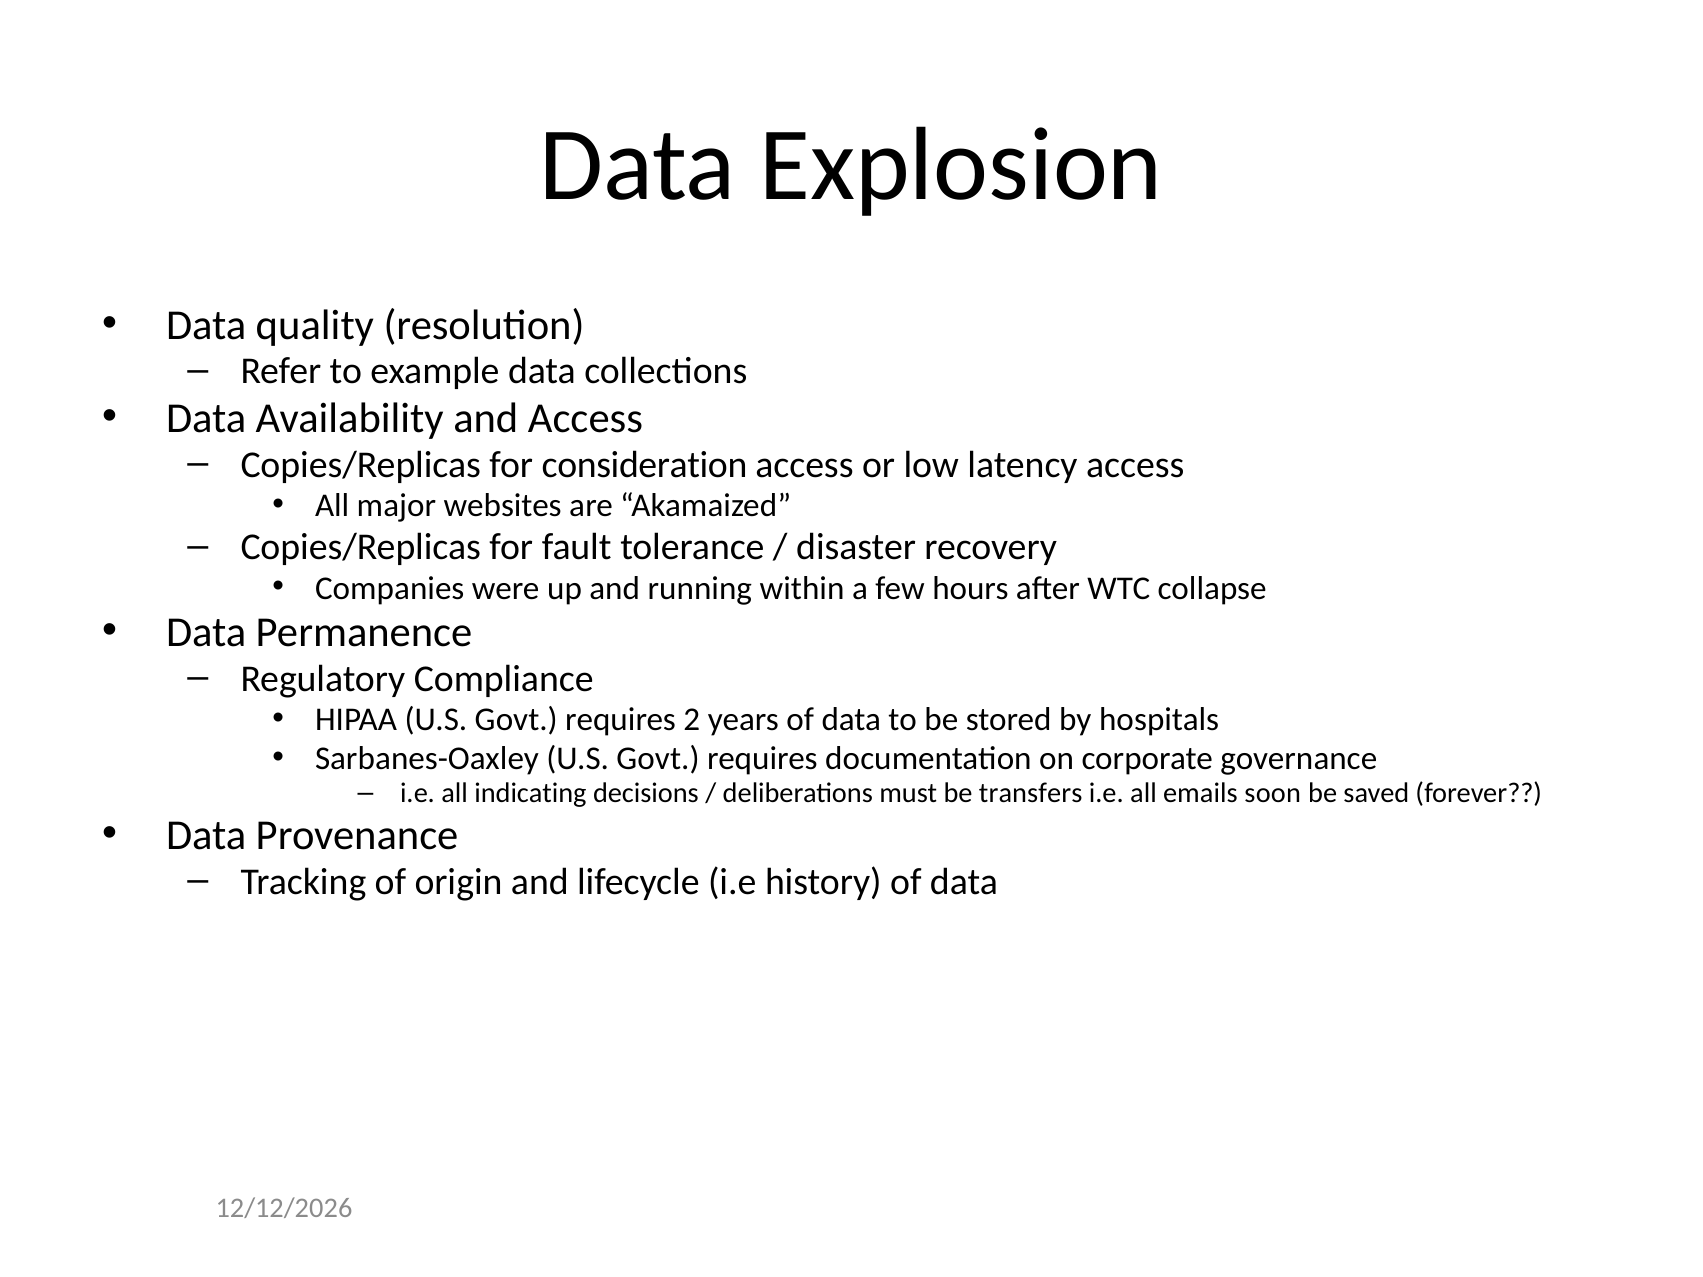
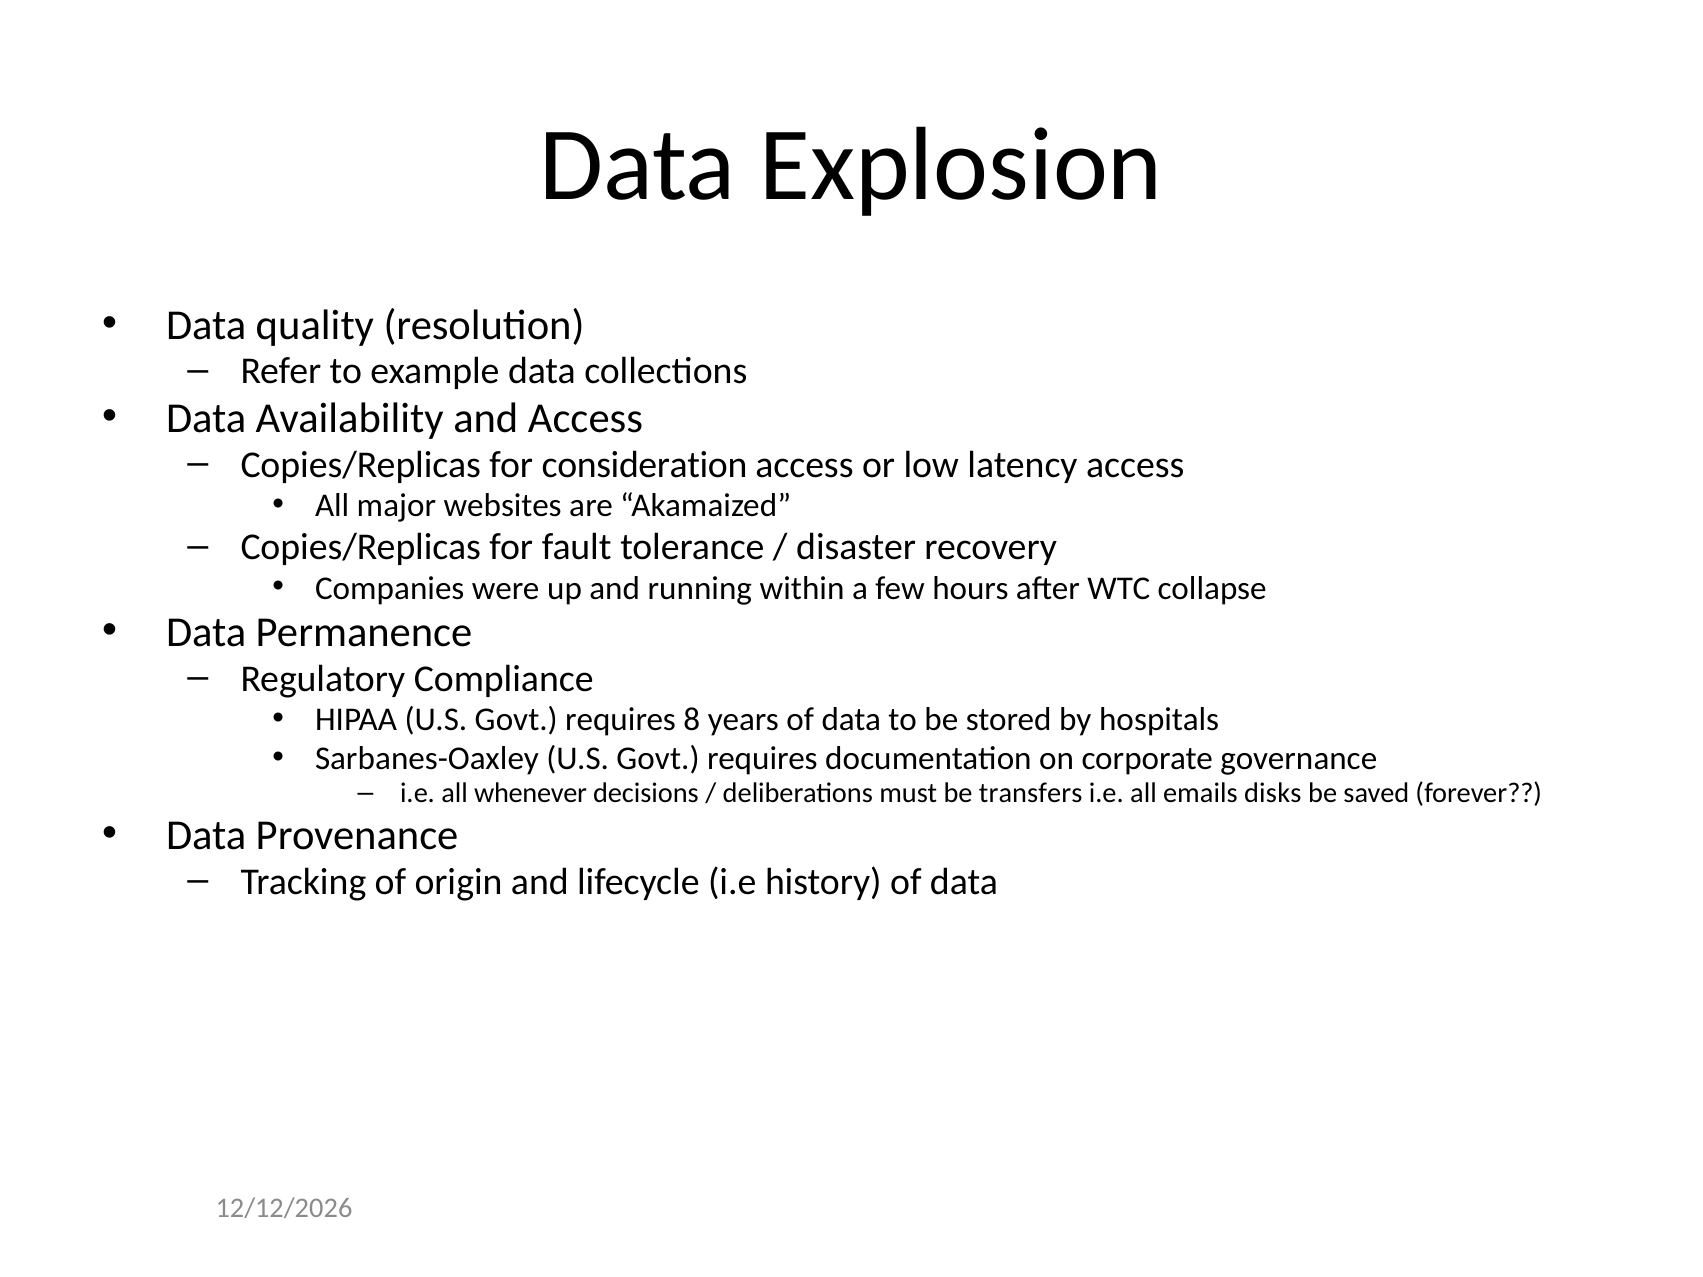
2: 2 -> 8 (692, 720)
indicating: indicating -> whenever (531, 794)
soon: soon -> disks (1273, 794)
